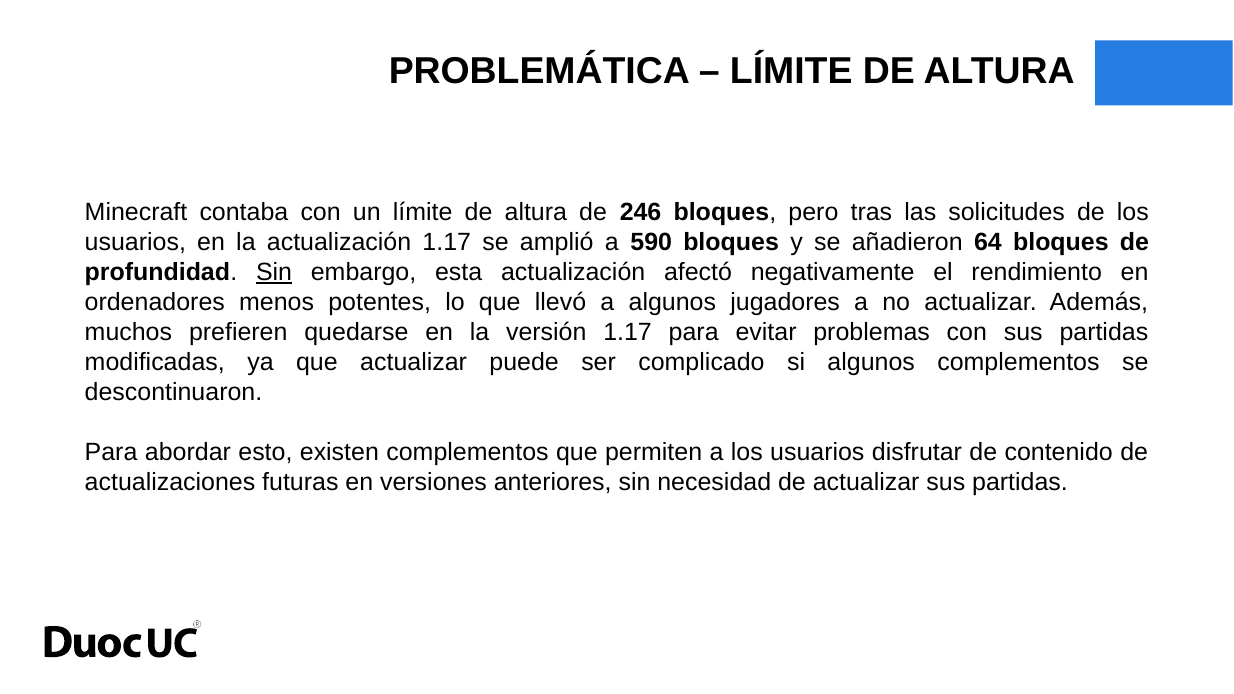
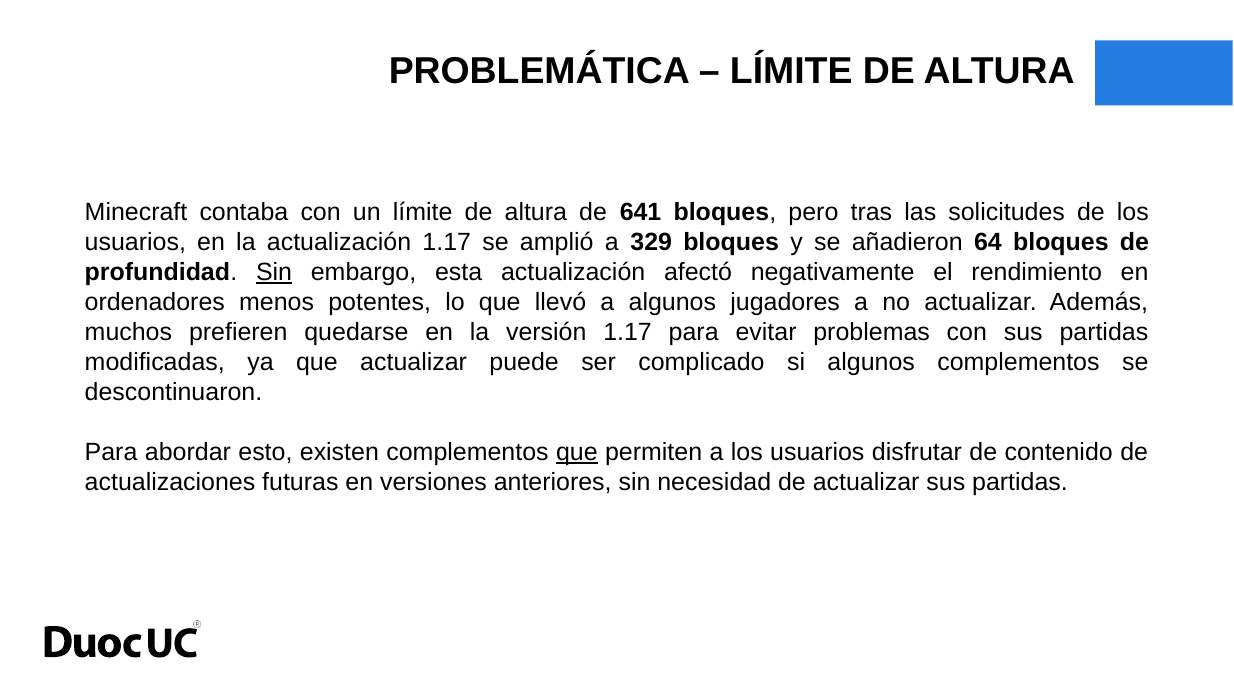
246: 246 -> 641 (641, 213)
590: 590 -> 329 (651, 243)
que underline: none -> present (577, 452)
